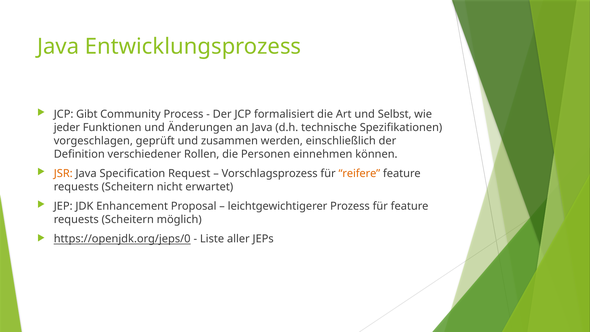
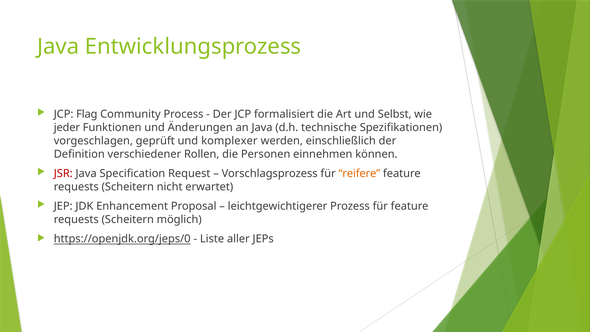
Gibt: Gibt -> Flag (87, 114)
zusammen: zusammen -> komplexer (229, 141)
JSR colour: orange -> red (63, 173)
